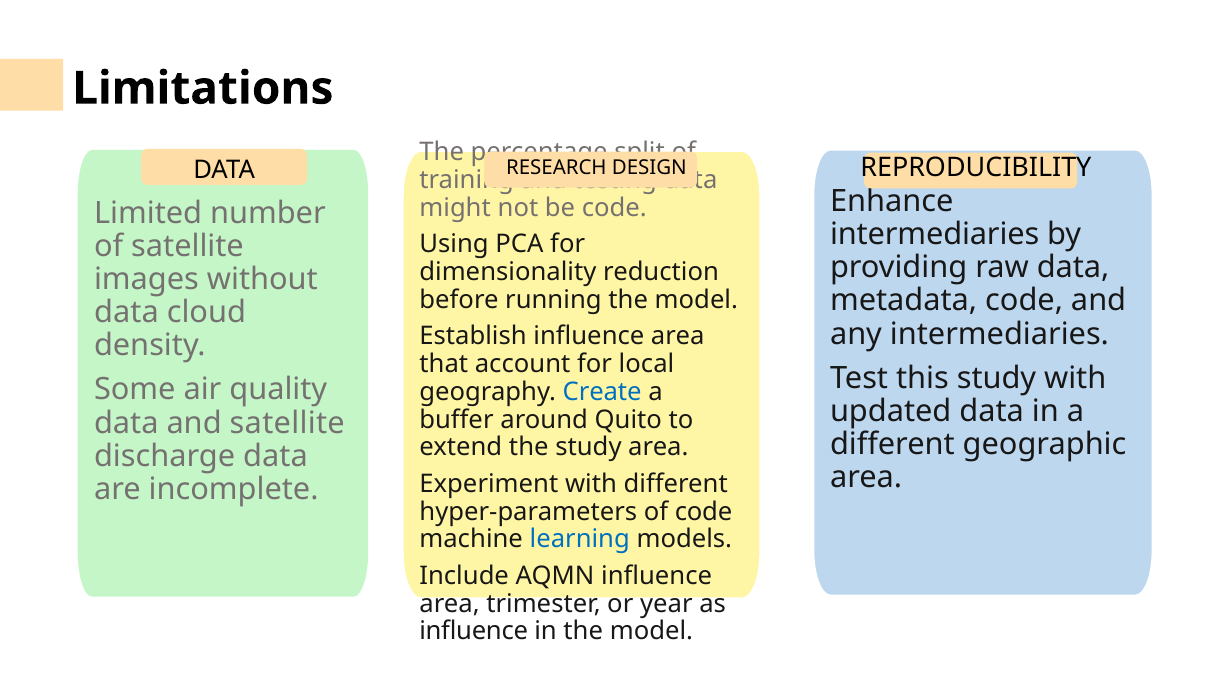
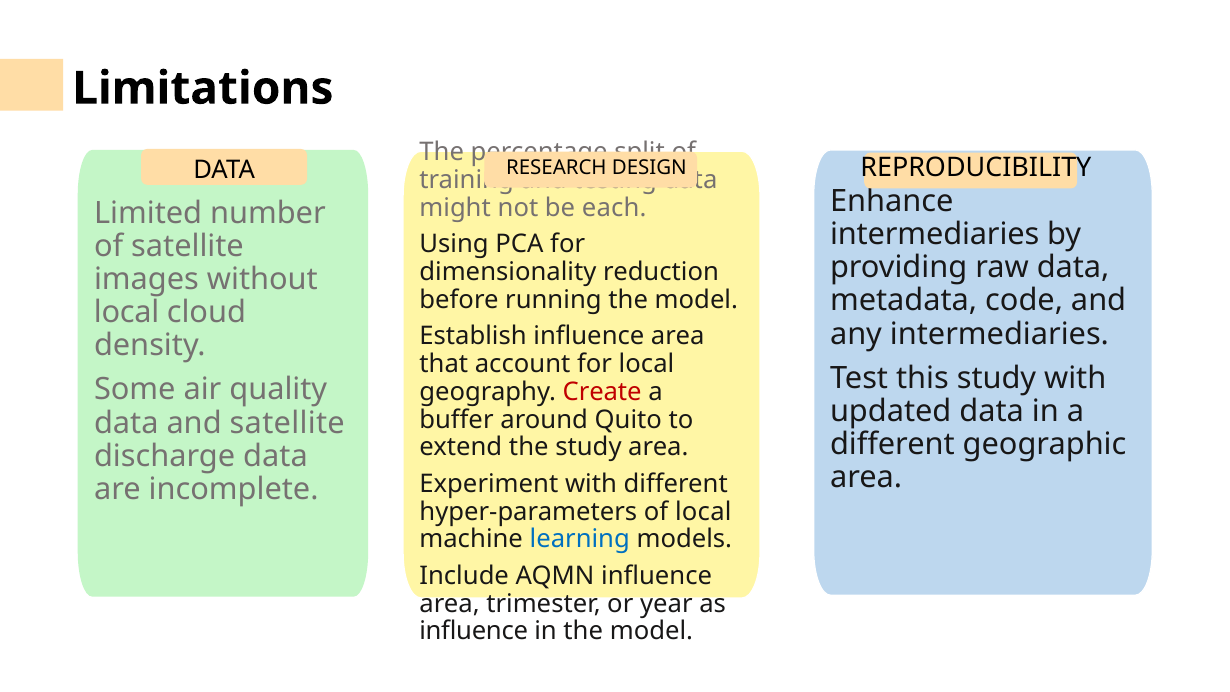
be code: code -> each (614, 208)
data: data -> local (127, 312)
Create colour: blue -> red (602, 392)
of code: code -> local (703, 511)
